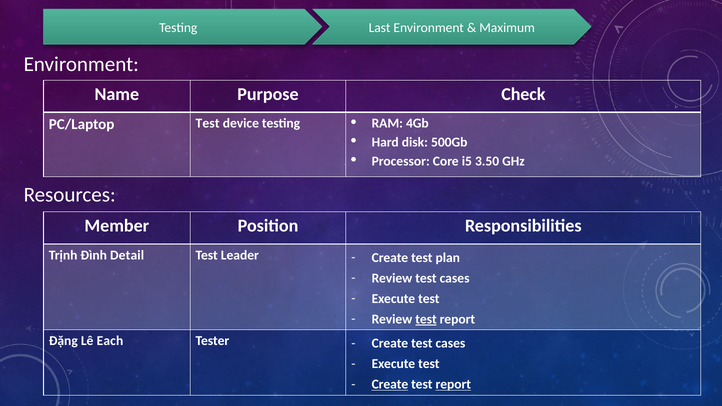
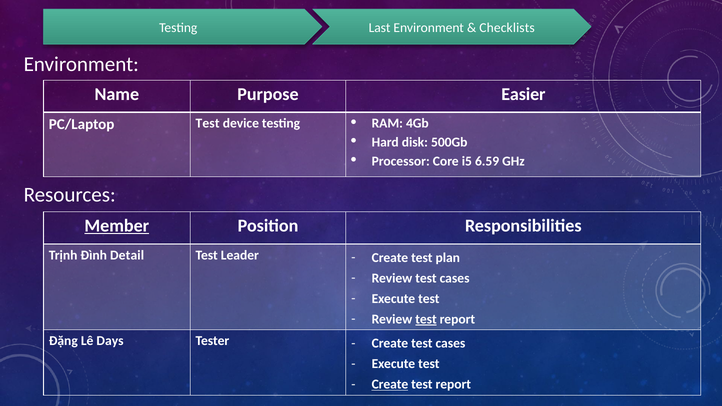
Maximum: Maximum -> Checklists (507, 28)
Check: Check -> Easier (523, 94)
3.50: 3.50 -> 6.59 (487, 161)
Member underline: none -> present (117, 226)
Each: Each -> Days (110, 341)
report underline: present -> none (453, 385)
